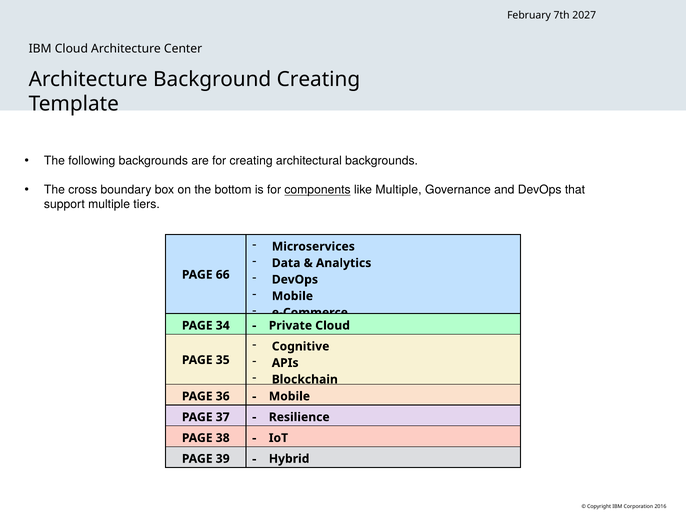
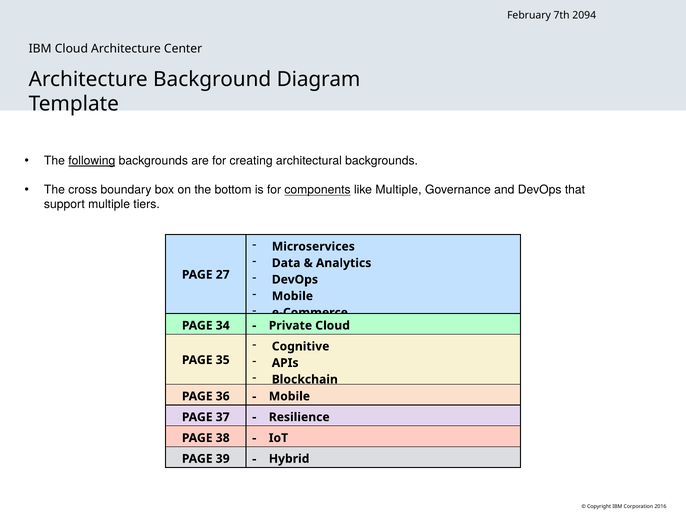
2027: 2027 -> 2094 (584, 15)
Background Creating: Creating -> Diagram (319, 79)
following underline: none -> present (92, 161)
66: 66 -> 27 (223, 275)
